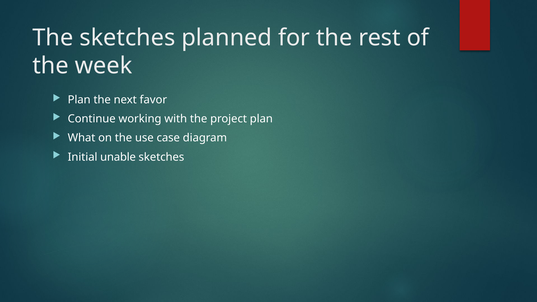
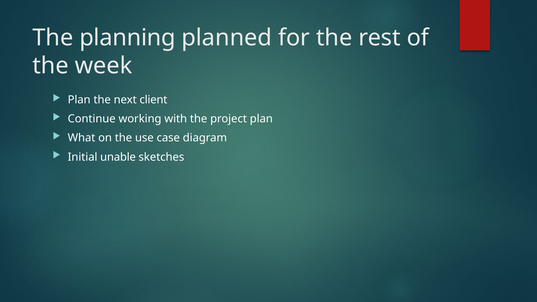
The sketches: sketches -> planning (128, 38)
favor: favor -> client (153, 100)
